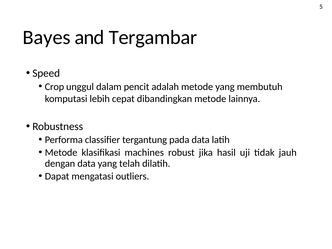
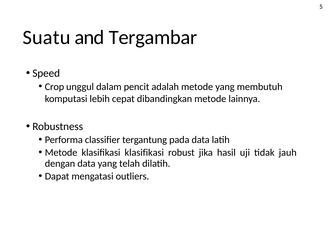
Bayes: Bayes -> Suatu (47, 37)
klasifikasi machines: machines -> klasifikasi (144, 152)
